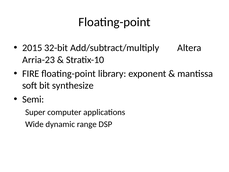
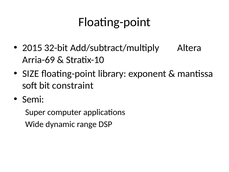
Arria-23: Arria-23 -> Arria-69 (39, 60)
FIRE: FIRE -> SIZE (31, 74)
synthesize: synthesize -> constraint (73, 85)
